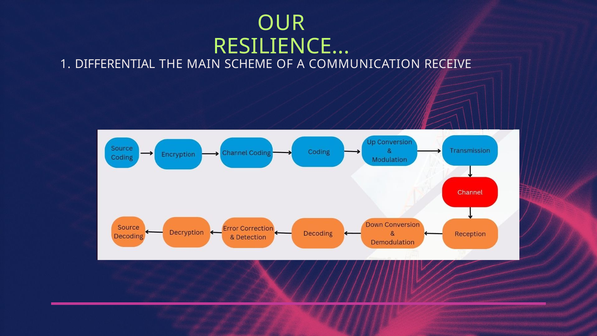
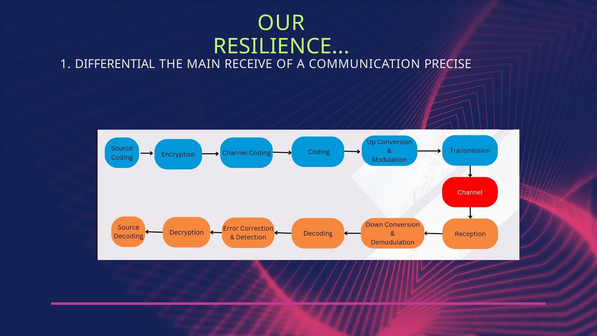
SCHEME: SCHEME -> RECEIVE (248, 64)
RECEIVE: RECEIVE -> PRECISE (448, 64)
